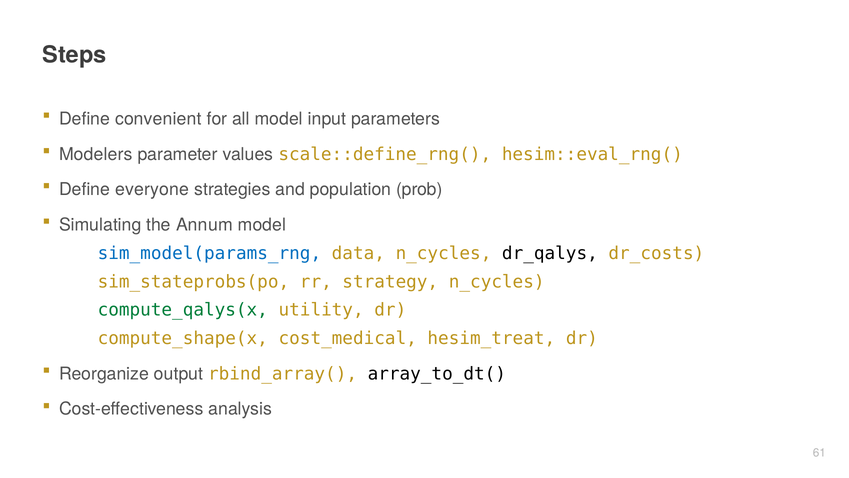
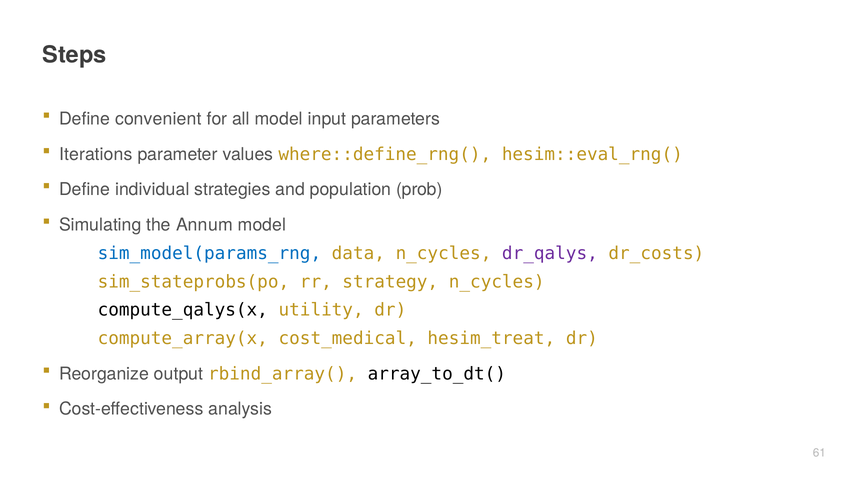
Modelers: Modelers -> Iterations (96, 154)
scale::define_rng(: scale::define_rng( -> where::define_rng( (385, 154)
everyone: everyone -> individual (152, 189)
dr_qalys colour: black -> purple (550, 253)
compute_qalys(x colour: green -> black (183, 310)
compute_shape(x: compute_shape(x -> compute_array(x (183, 338)
